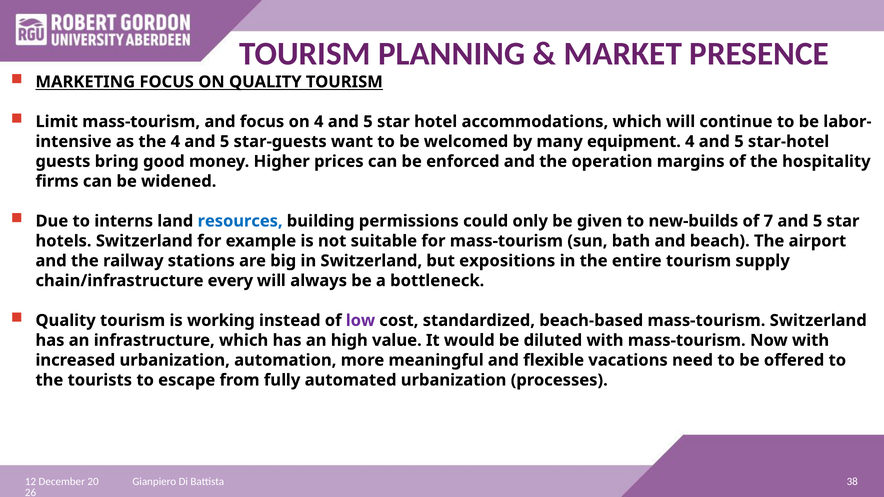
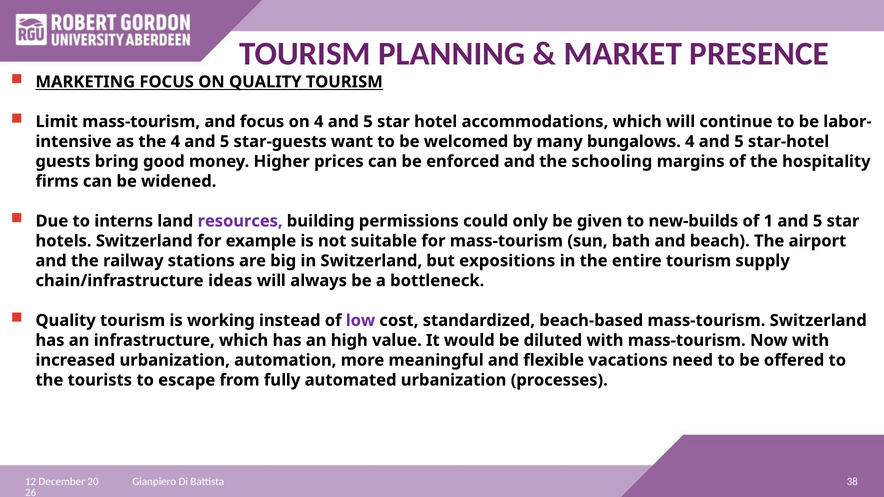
equipment: equipment -> bungalows (634, 142)
operation: operation -> schooling (612, 161)
resources colour: blue -> purple (240, 221)
7: 7 -> 1 (768, 221)
every: every -> ideas (230, 281)
